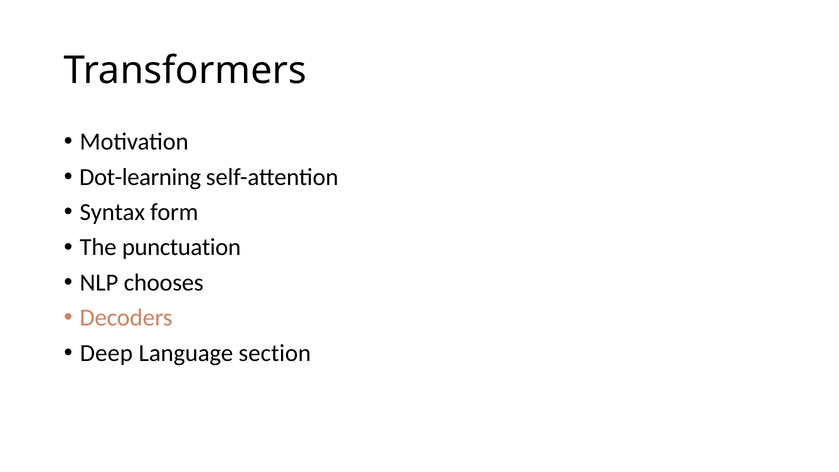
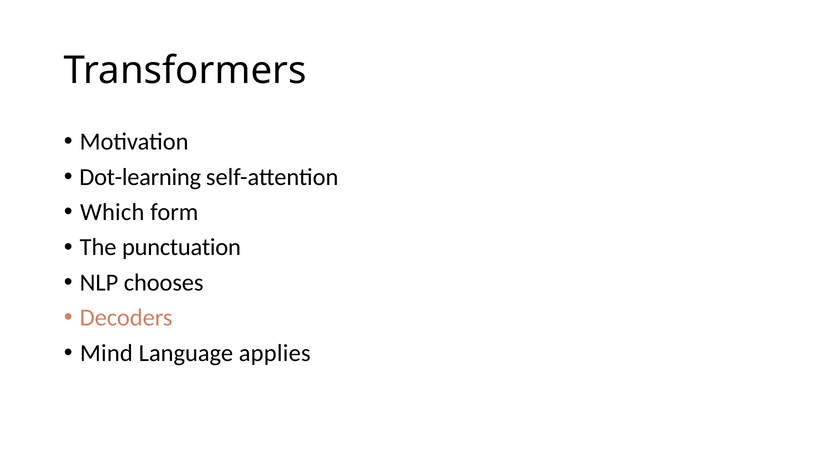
Syntax: Syntax -> Which (112, 212)
Deep: Deep -> Mind (106, 353)
section: section -> applies (275, 353)
